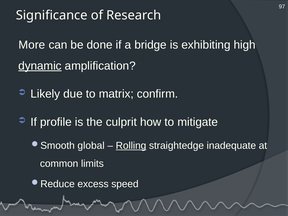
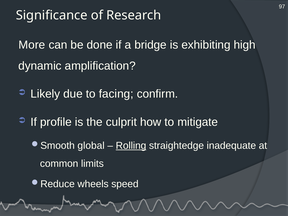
dynamic underline: present -> none (40, 66)
matrix: matrix -> facing (116, 94)
excess: excess -> wheels (93, 184)
